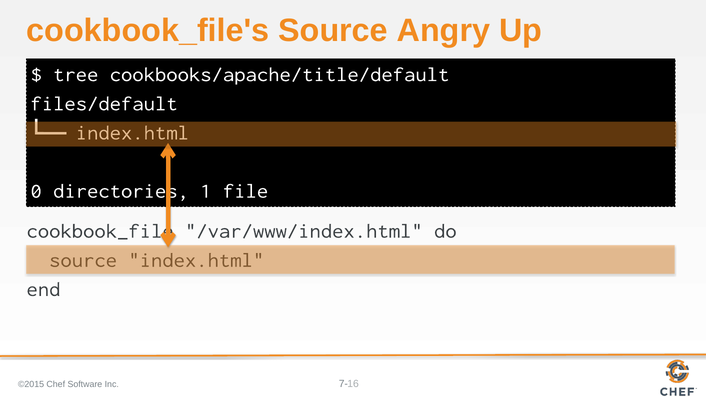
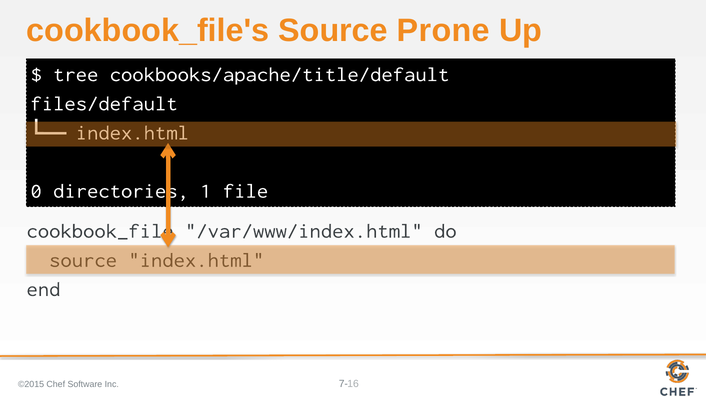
Angry: Angry -> Prone (443, 31)
